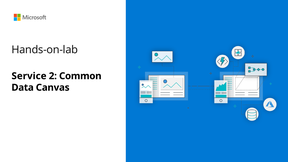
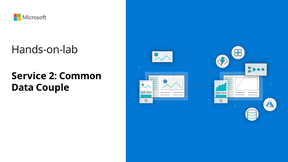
Canvas: Canvas -> Couple (53, 88)
